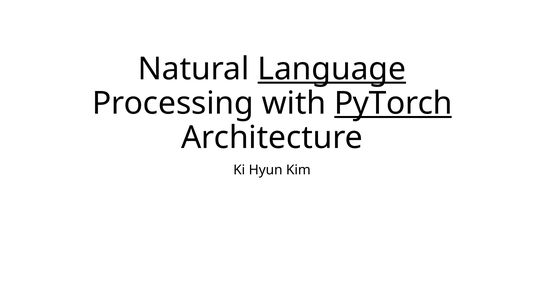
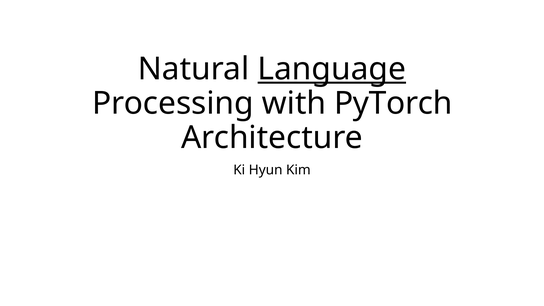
PyTorch underline: present -> none (393, 103)
